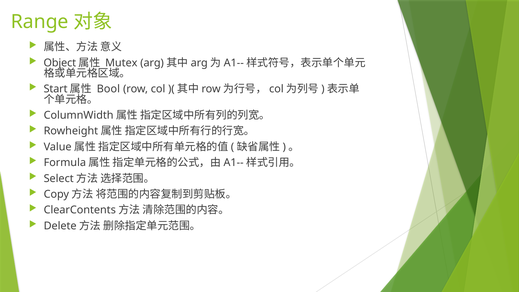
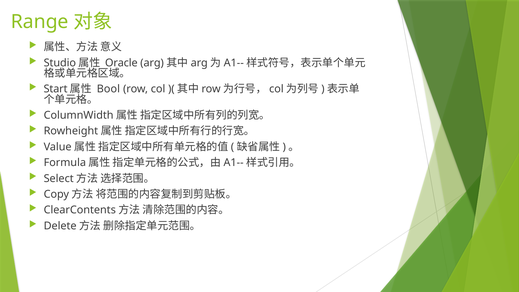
Object: Object -> Studio (60, 63)
Mutex: Mutex -> Oracle (121, 63)
